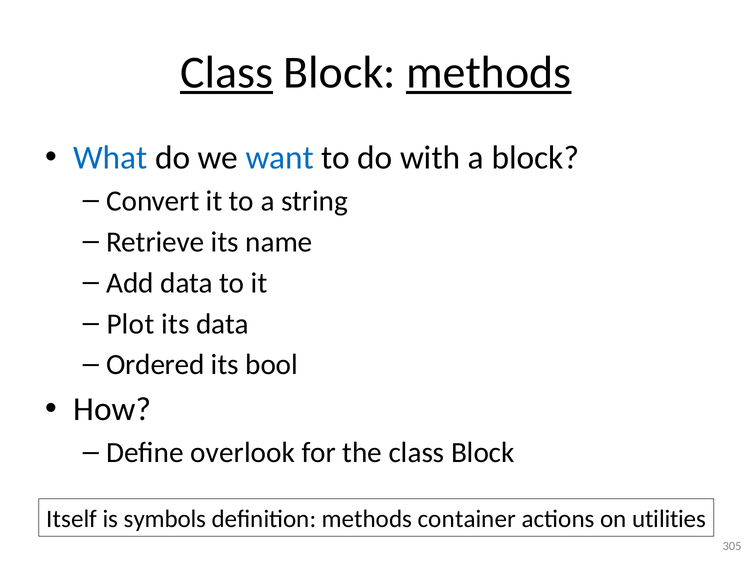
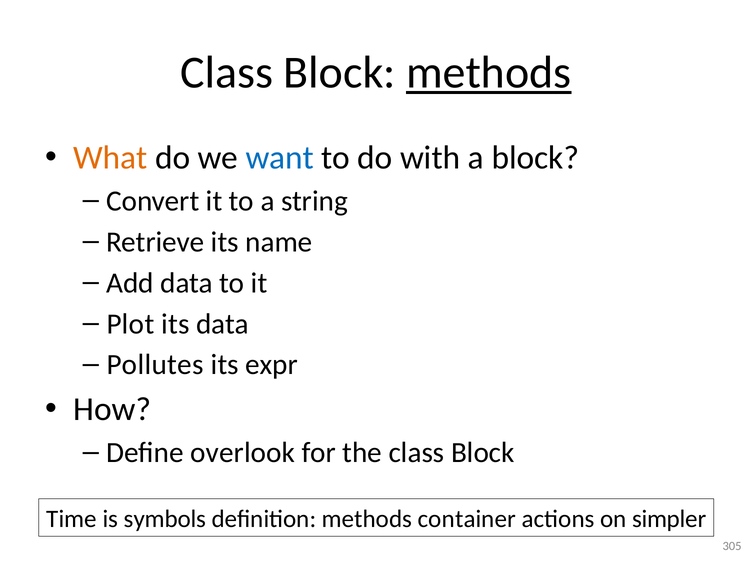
Class underline: present -> none (227, 73)
What colour: blue -> orange (110, 158)
Ordered: Ordered -> Pollutes (155, 365)
bool: bool -> expr (272, 365)
Itself: Itself -> Time (72, 519)
utilities: utilities -> simpler (669, 519)
